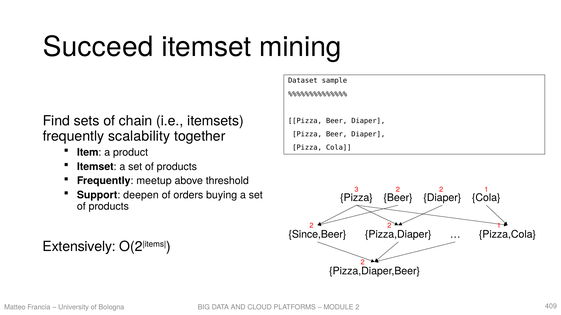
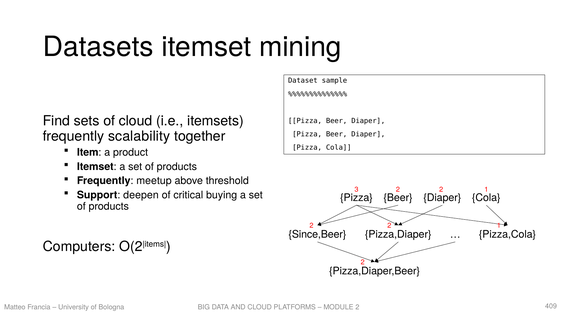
Succeed: Succeed -> Datasets (98, 47)
of chain: chain -> cloud (136, 121)
orders: orders -> critical (188, 195)
Extensively: Extensively -> Computers (79, 247)
